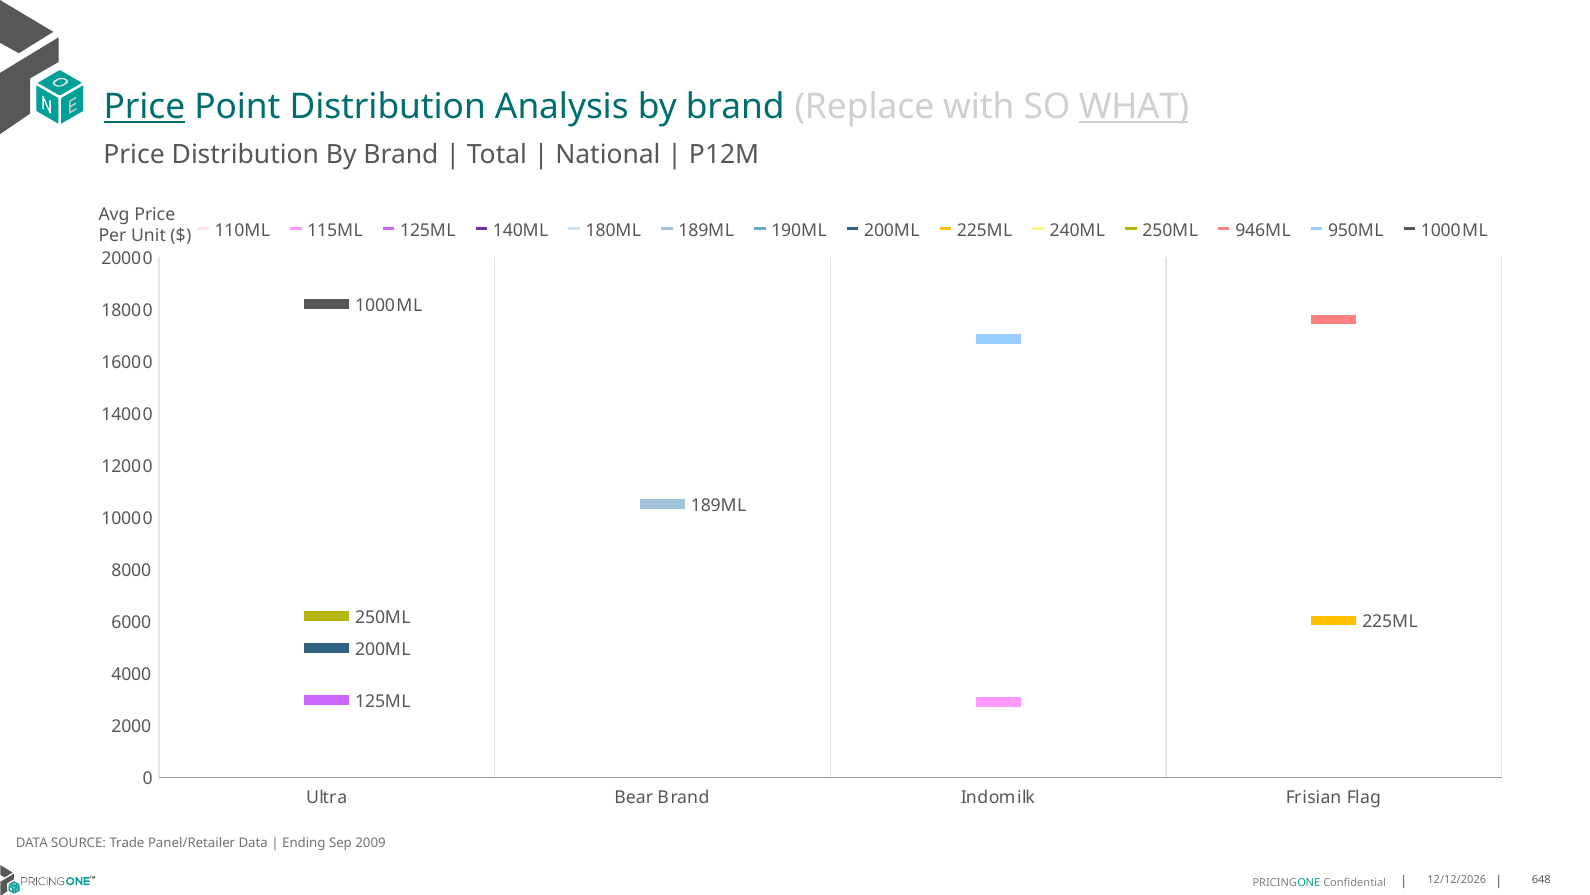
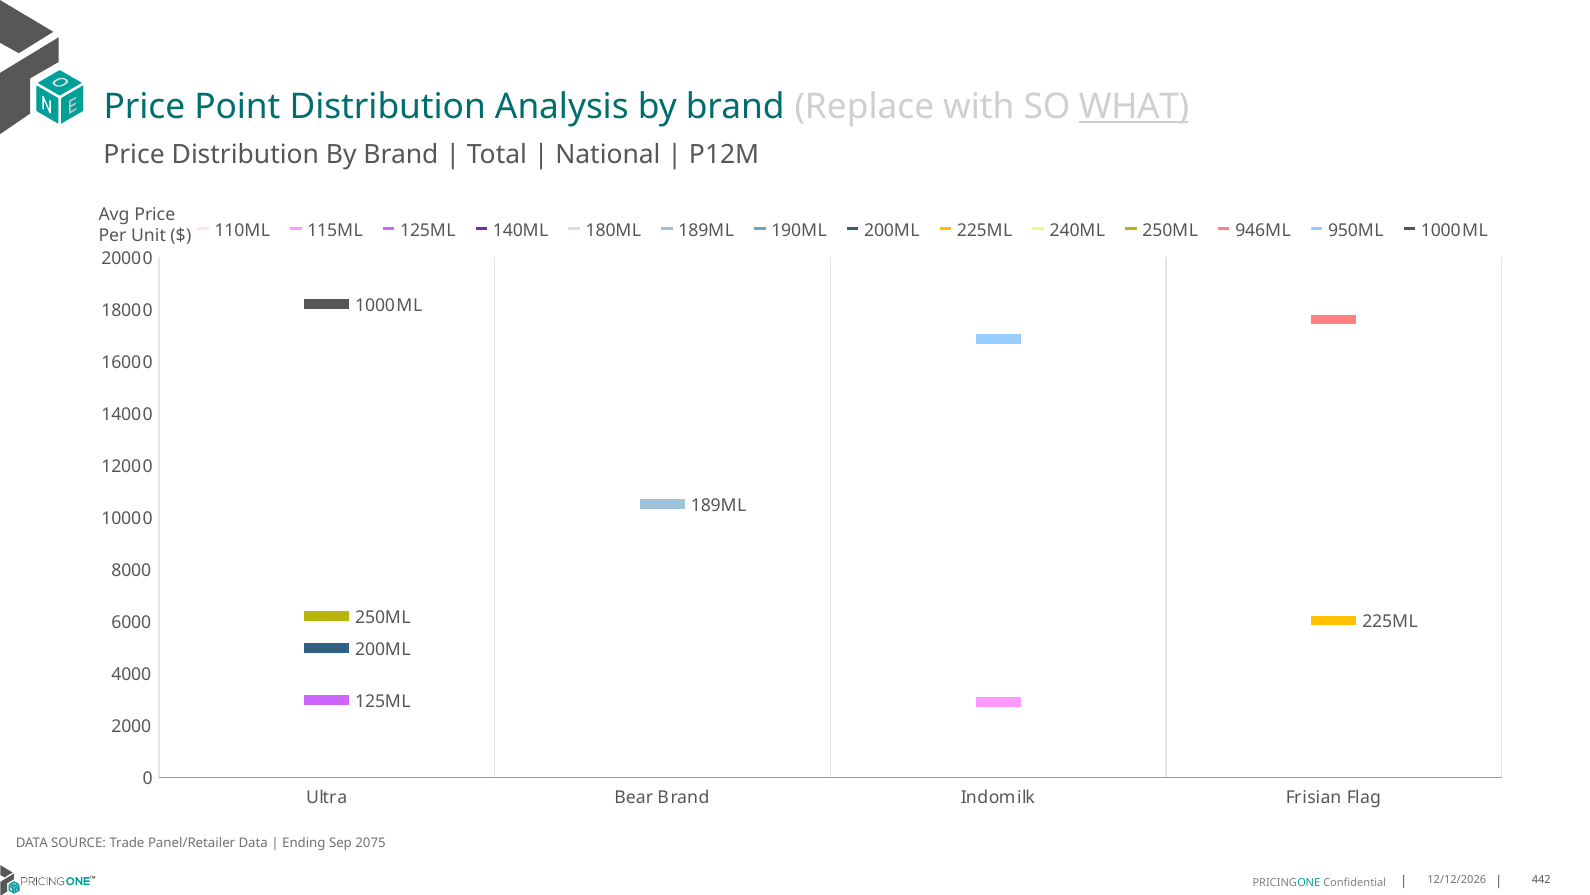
Price underline: present -> none (144, 107)
2009: 2009 -> 2075 (371, 842)
648: 648 -> 442 (1541, 879)
